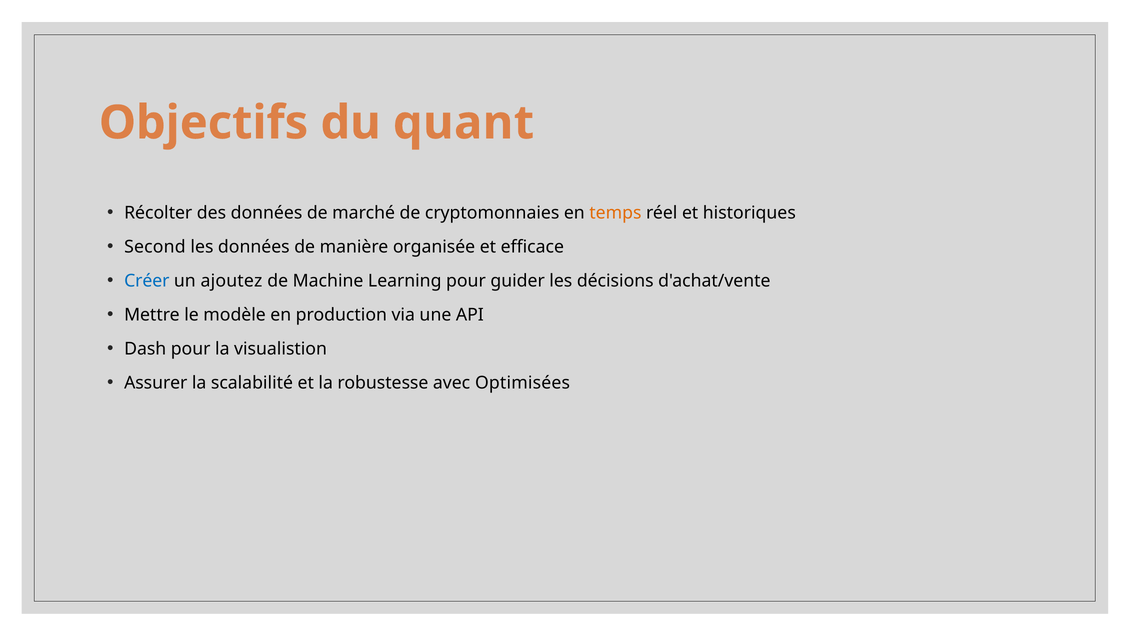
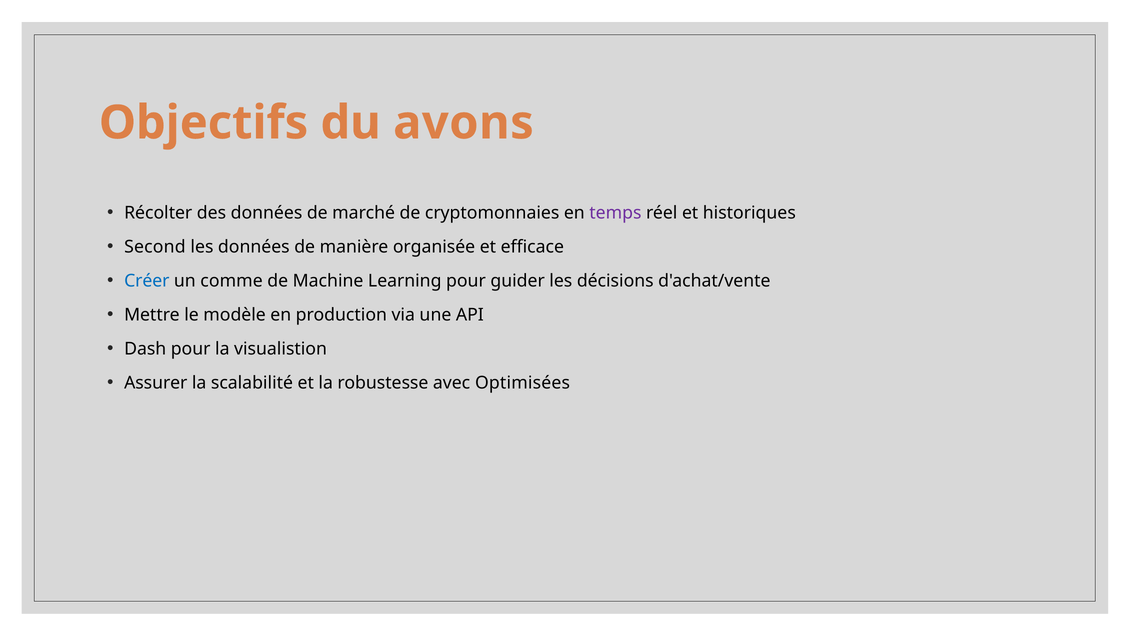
quant: quant -> avons (463, 123)
temps colour: orange -> purple (615, 213)
ajoutez: ajoutez -> comme (232, 281)
